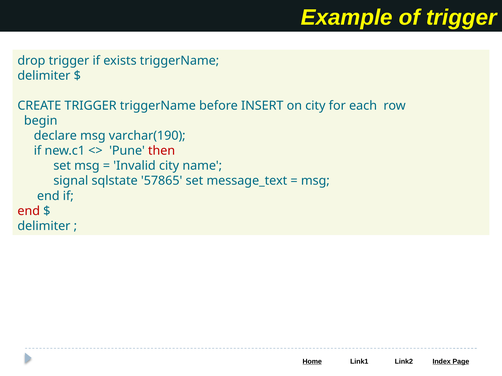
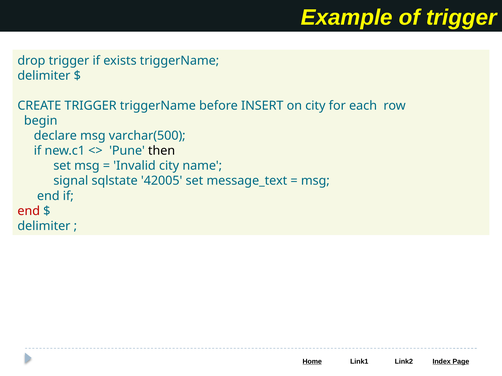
varchar(190: varchar(190 -> varchar(500 (147, 136)
then colour: red -> black (162, 151)
57865: 57865 -> 42005 (162, 181)
